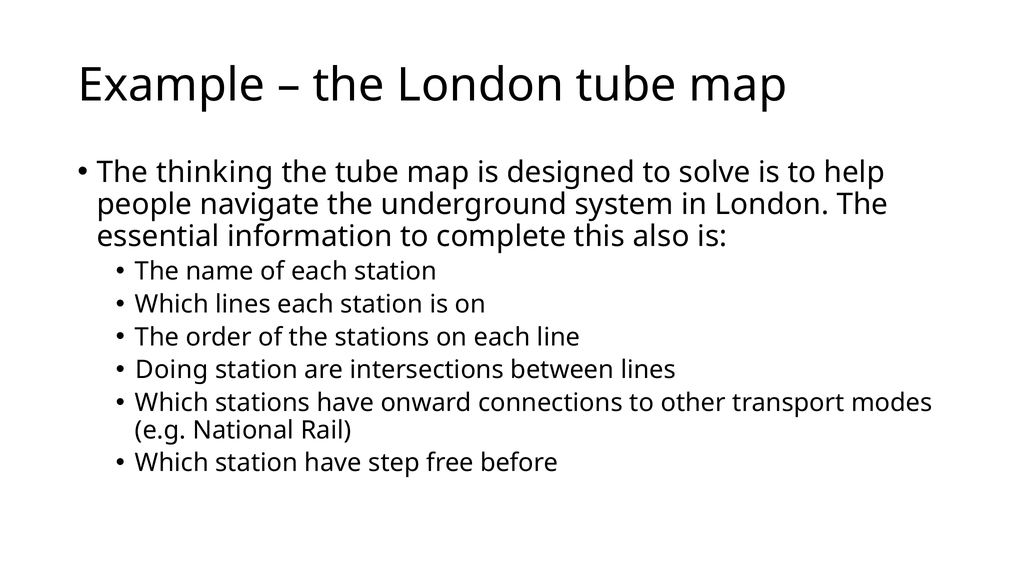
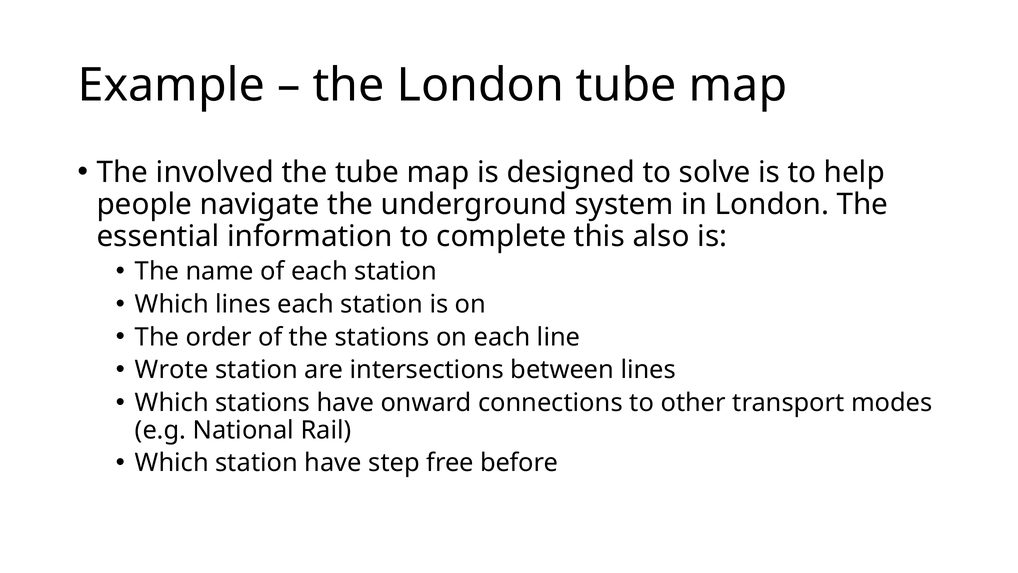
thinking: thinking -> involved (215, 172)
Doing: Doing -> Wrote (172, 370)
